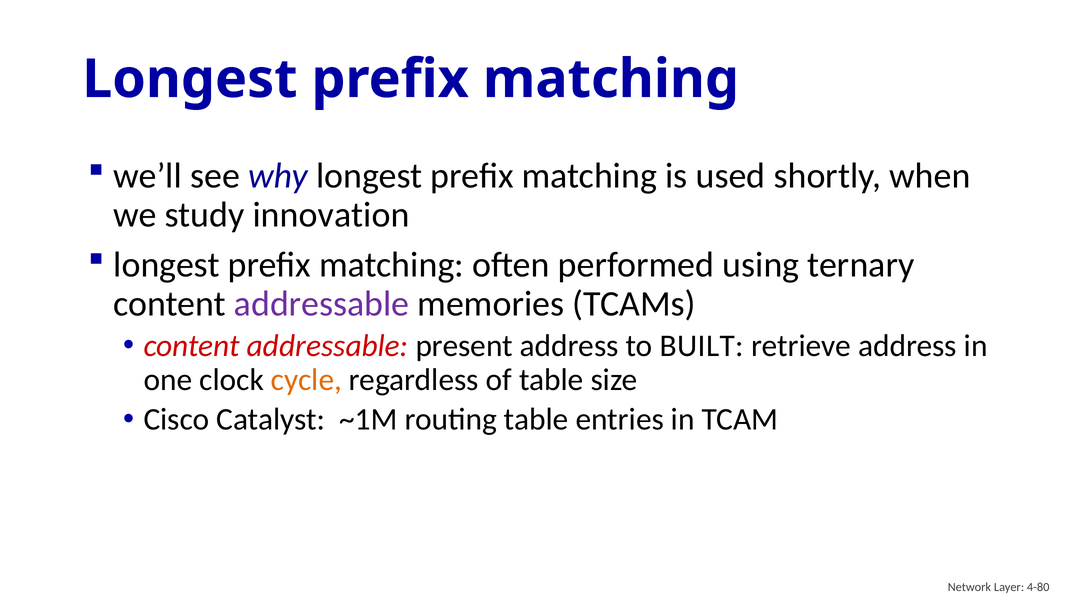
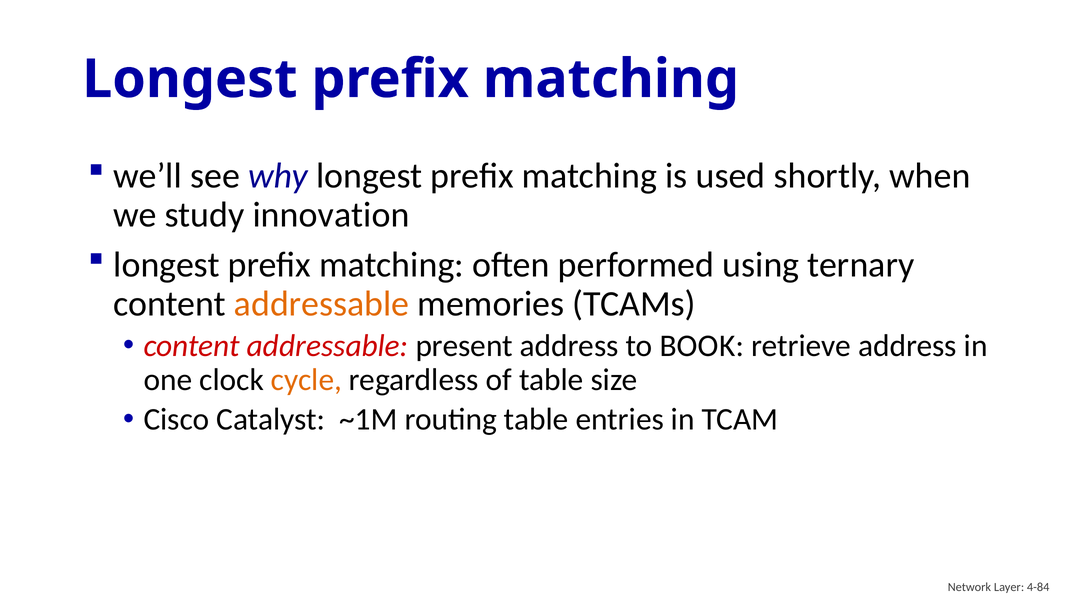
addressable colour: purple -> orange (322, 303)
BUILT: BUILT -> BOOK (702, 345)
4-80: 4-80 -> 4-84 (1038, 587)
